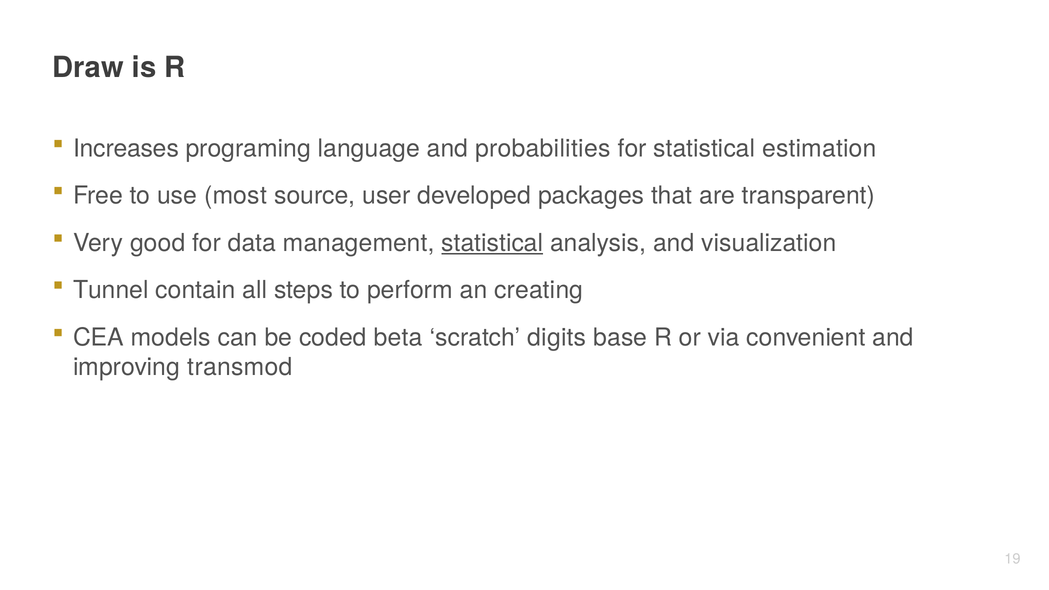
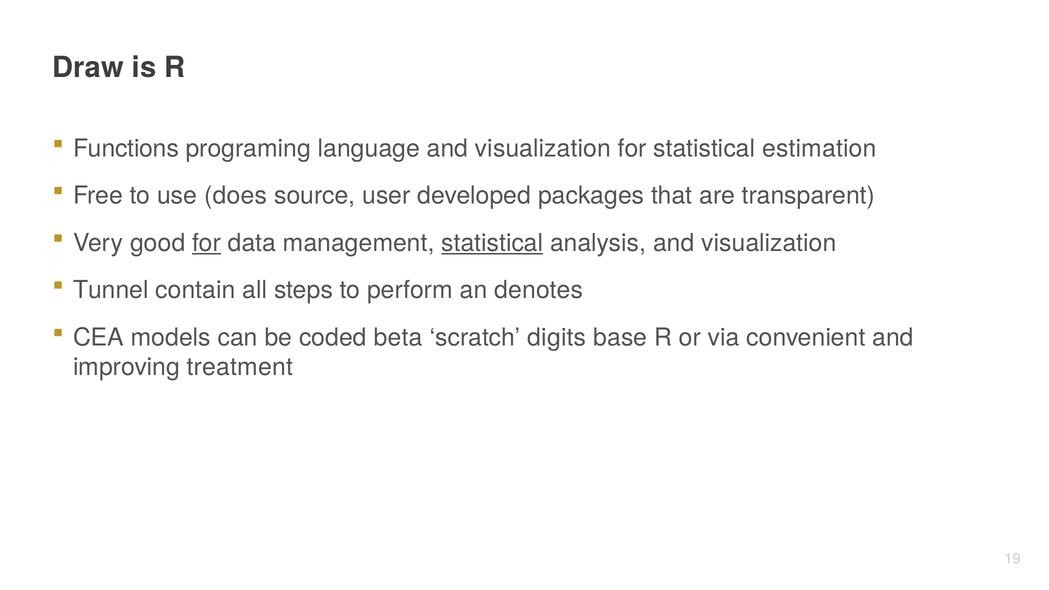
Increases: Increases -> Functions (126, 149)
language and probabilities: probabilities -> visualization (543, 149)
most: most -> does (236, 196)
for underline: none -> present (207, 243)
creating: creating -> denotes (539, 290)
transmod: transmod -> treatment (240, 367)
